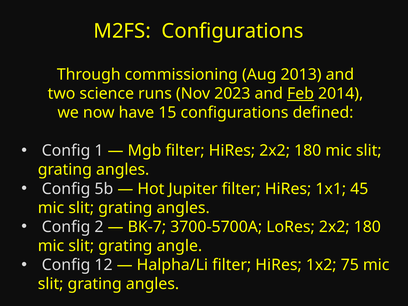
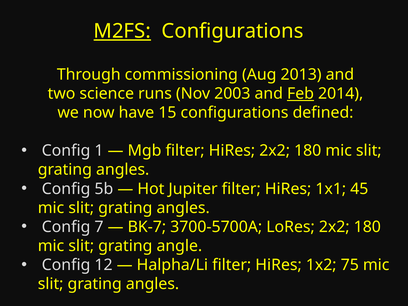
M2FS underline: none -> present (122, 31)
2023: 2023 -> 2003 (232, 94)
2: 2 -> 7 (99, 227)
